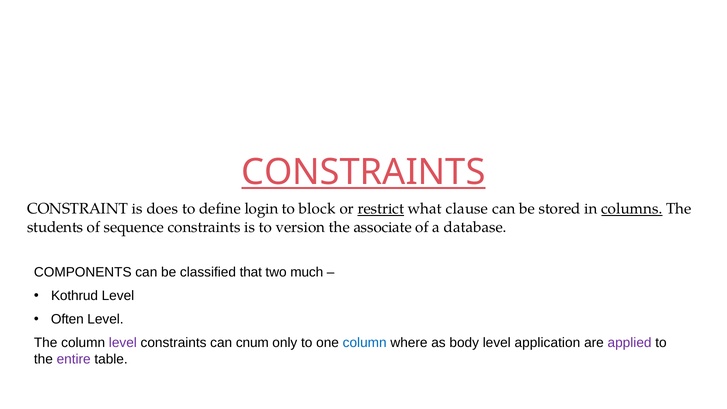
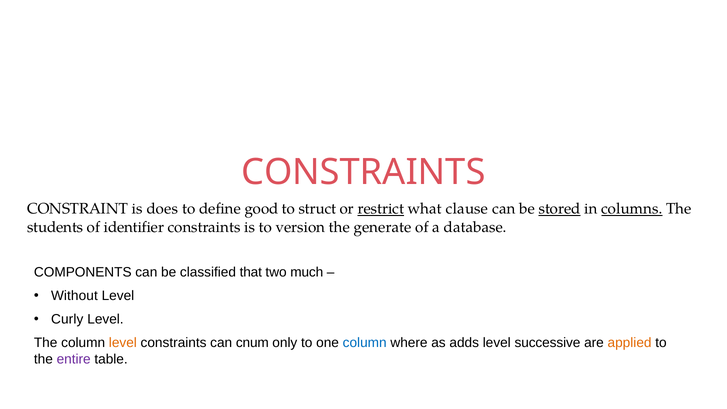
CONSTRAINTS underline: present -> none (363, 172)
login: login -> good (262, 209)
block: block -> struct (317, 209)
stored underline: none -> present (560, 209)
sequence: sequence -> identifier (134, 227)
associate: associate -> generate (383, 227)
Kothrud: Kothrud -> Without (74, 296)
Often: Often -> Curly (67, 319)
level colour: purple -> orange (123, 343)
body: body -> adds (464, 343)
application: application -> successive (547, 343)
applied colour: purple -> orange (630, 343)
